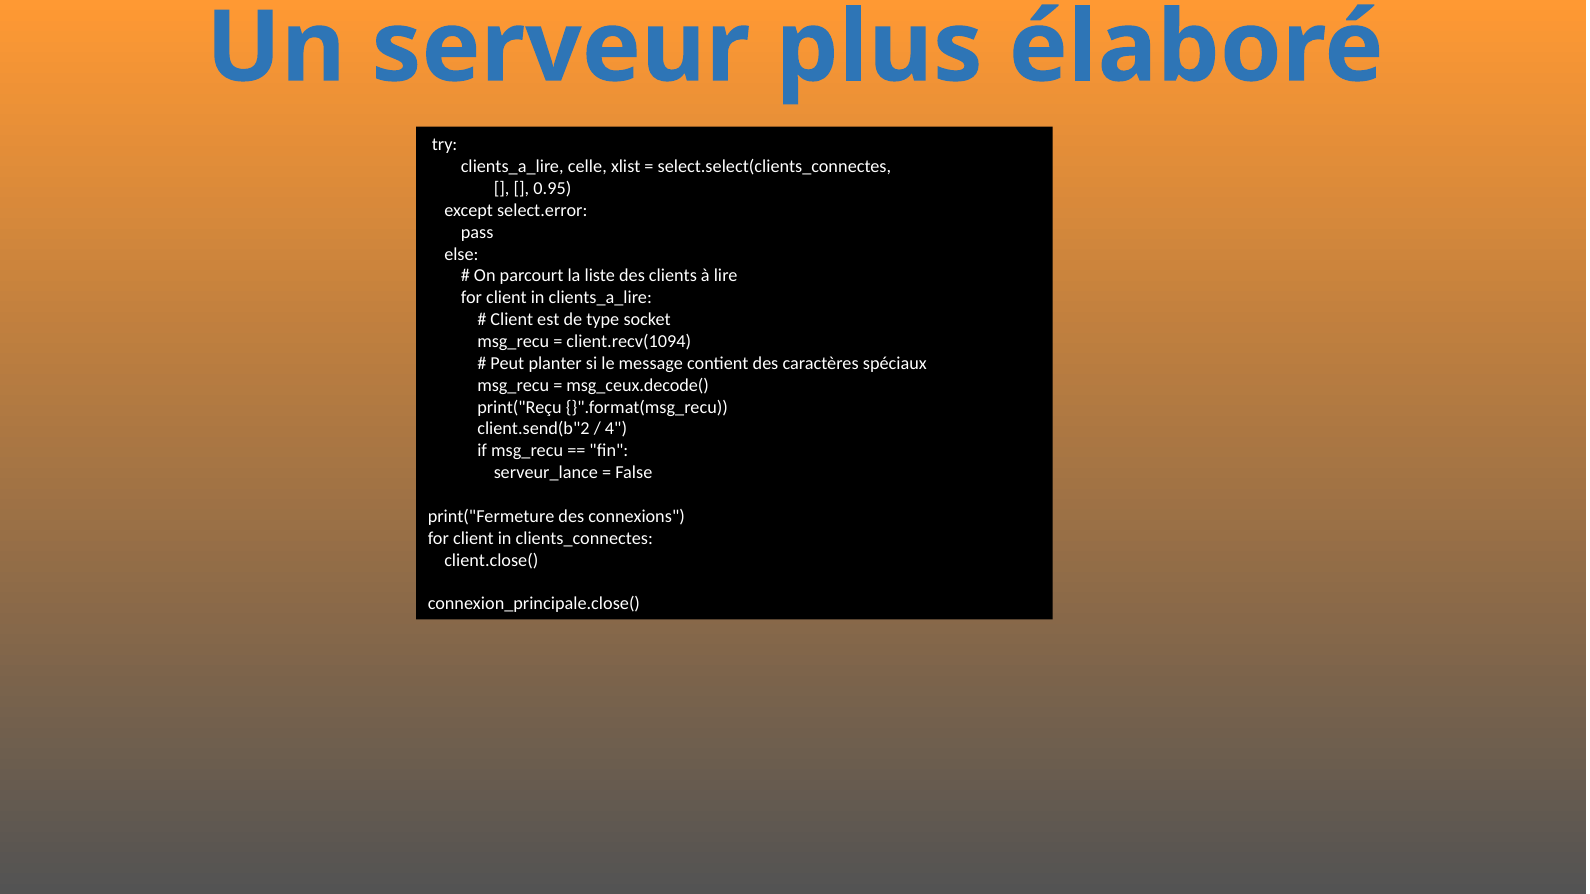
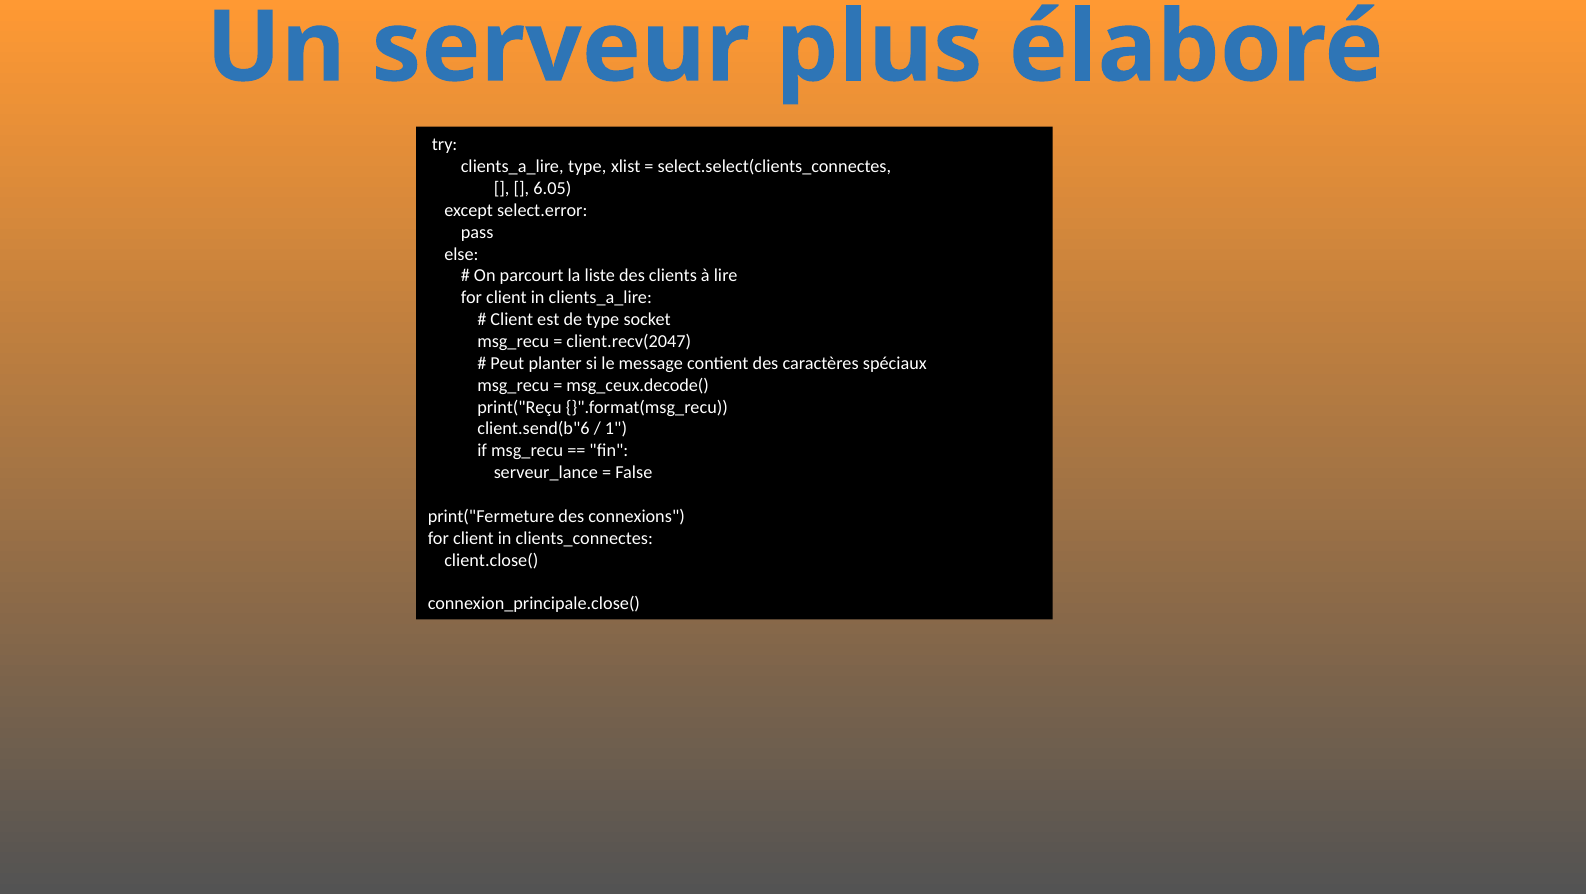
clients_a_lire celle: celle -> type (587, 167)
0.95: 0.95 -> 6.05 (552, 188)
client.recv(1094: client.recv(1094 -> client.recv(2047 (629, 342)
client.send(b"2: client.send(b"2 -> client.send(b"6 (533, 429)
4: 4 -> 1 (616, 429)
